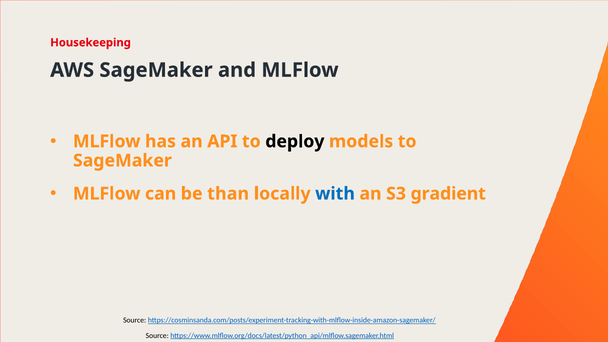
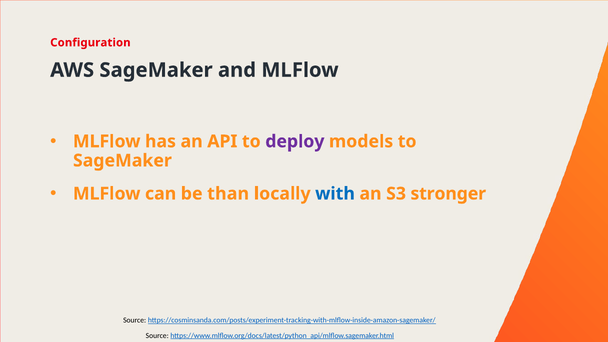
Housekeeping: Housekeeping -> Configuration (90, 43)
deploy colour: black -> purple (295, 141)
gradient: gradient -> stronger (448, 194)
